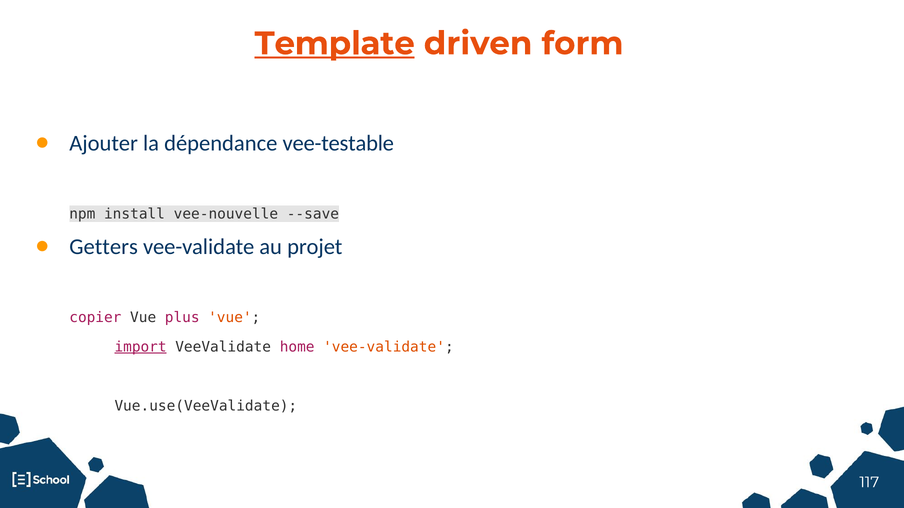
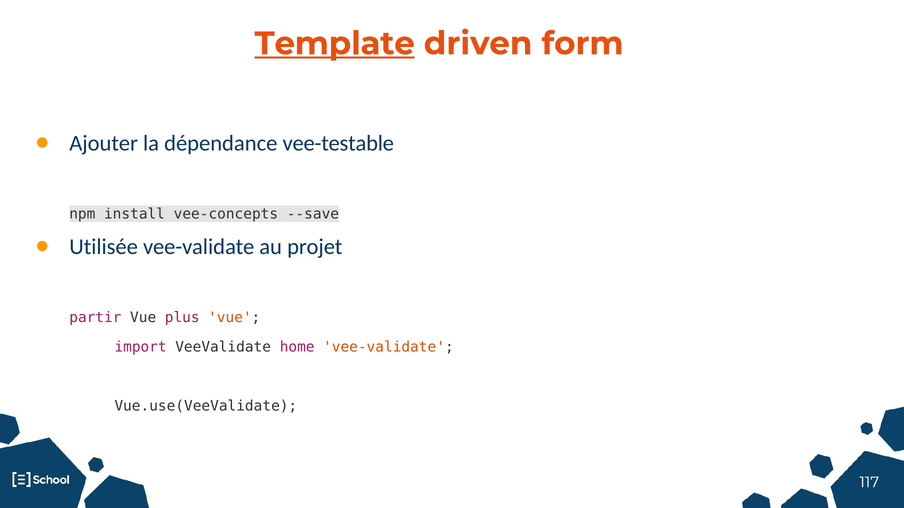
vee-nouvelle: vee-nouvelle -> vee-concepts (226, 214)
Getters: Getters -> Utilisée (104, 247)
copier: copier -> partir (95, 318)
import underline: present -> none (141, 347)
